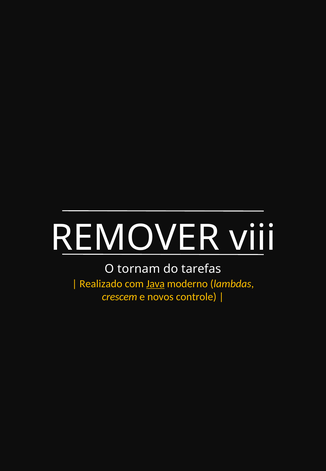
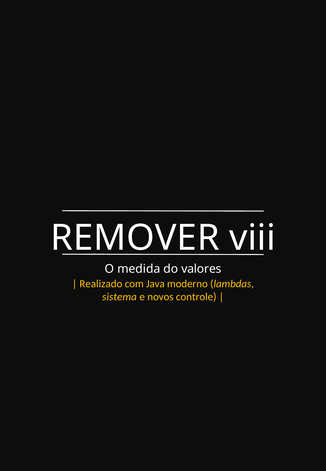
tornam: tornam -> medida (139, 269)
tarefas: tarefas -> valores (201, 269)
Java underline: present -> none (155, 284)
crescem: crescem -> sistema (119, 297)
